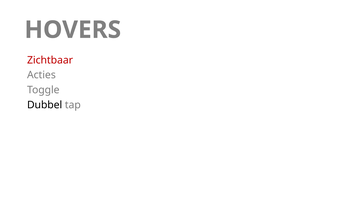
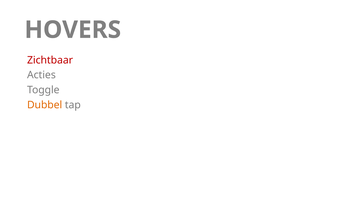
Dubbel colour: black -> orange (45, 105)
